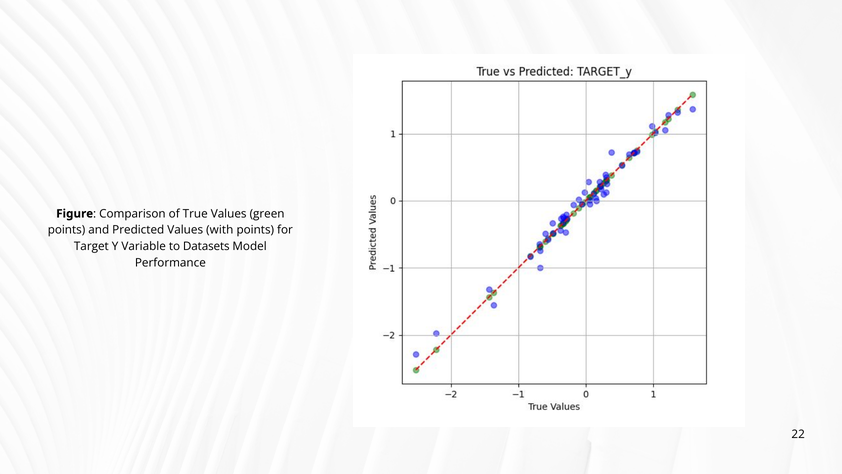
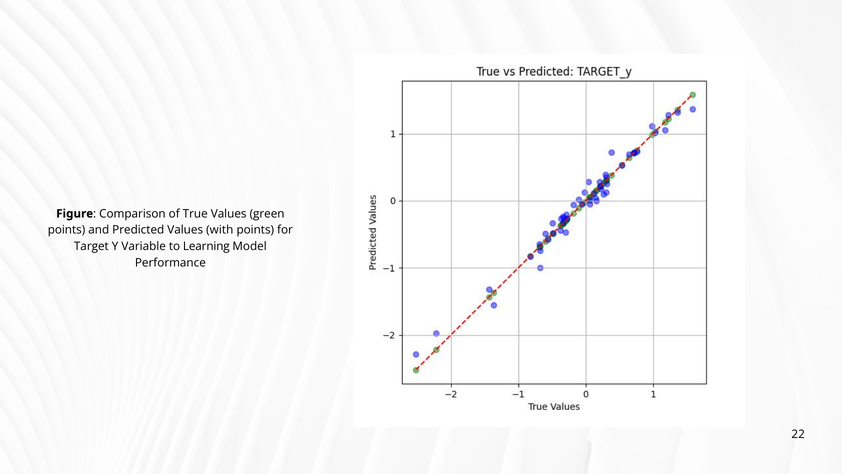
Datasets: Datasets -> Learning (206, 246)
